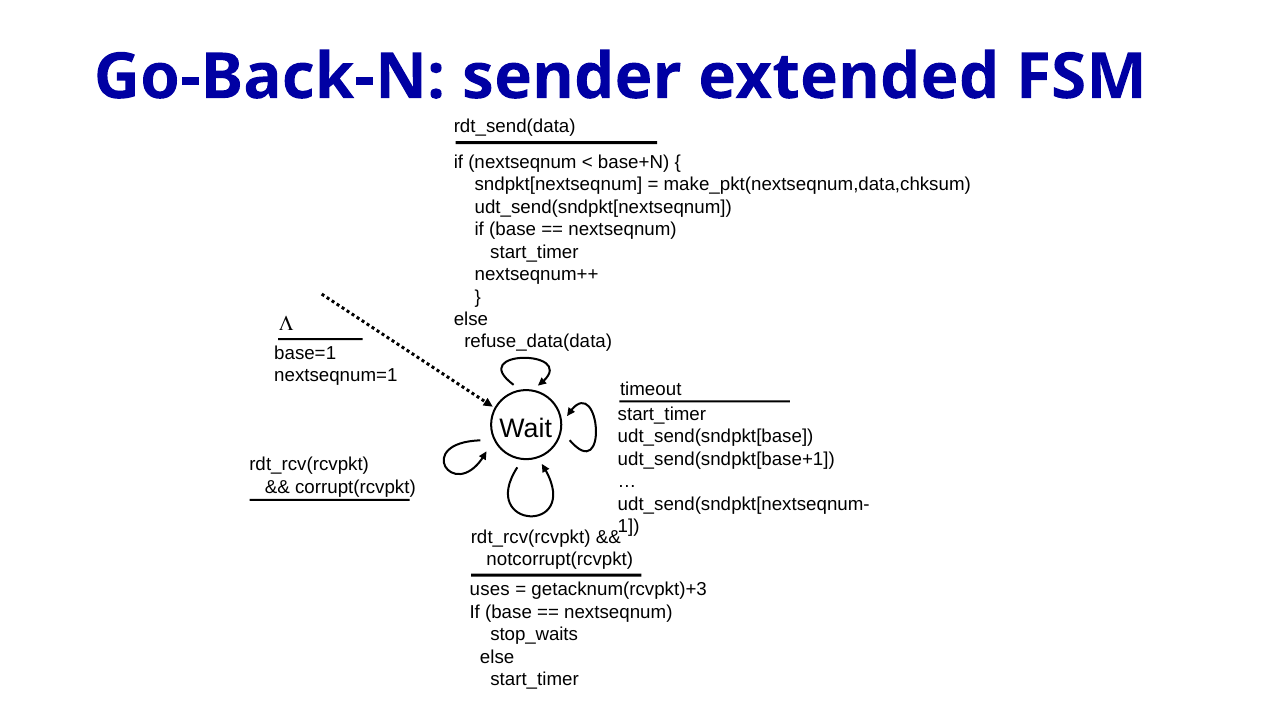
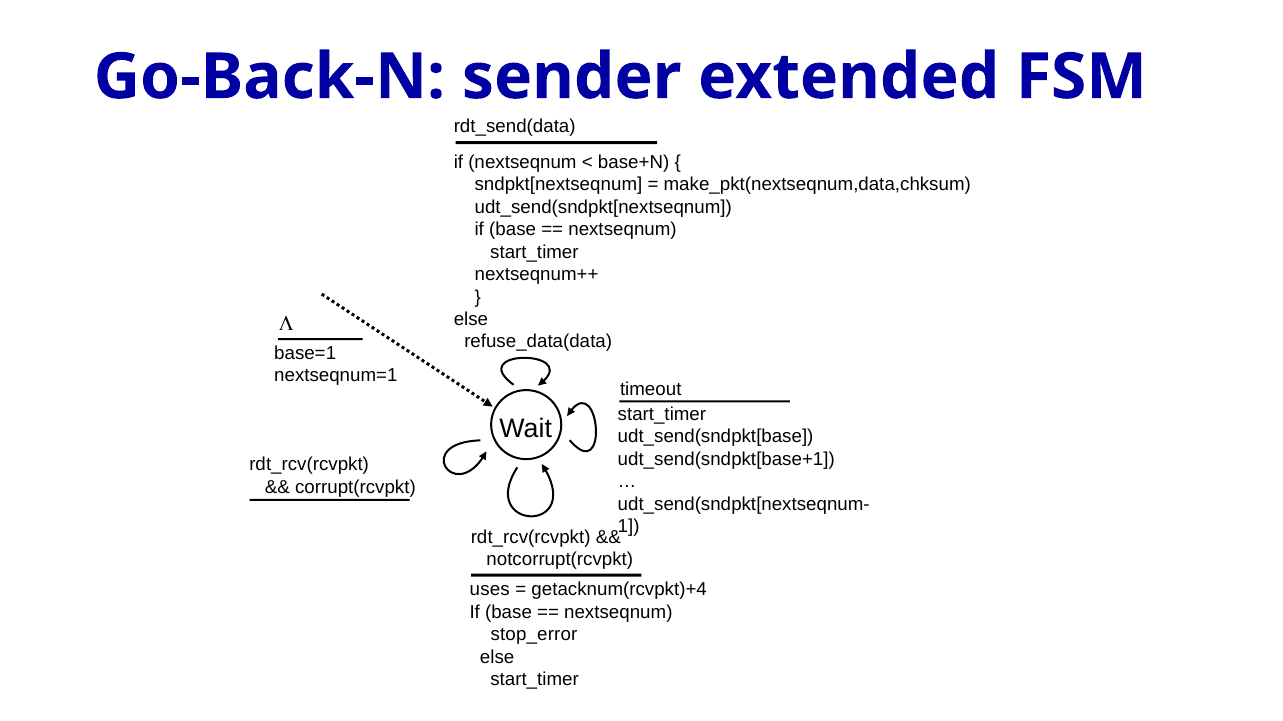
getacknum(rcvpkt)+3: getacknum(rcvpkt)+3 -> getacknum(rcvpkt)+4 (619, 590)
stop_waits: stop_waits -> stop_error (534, 635)
